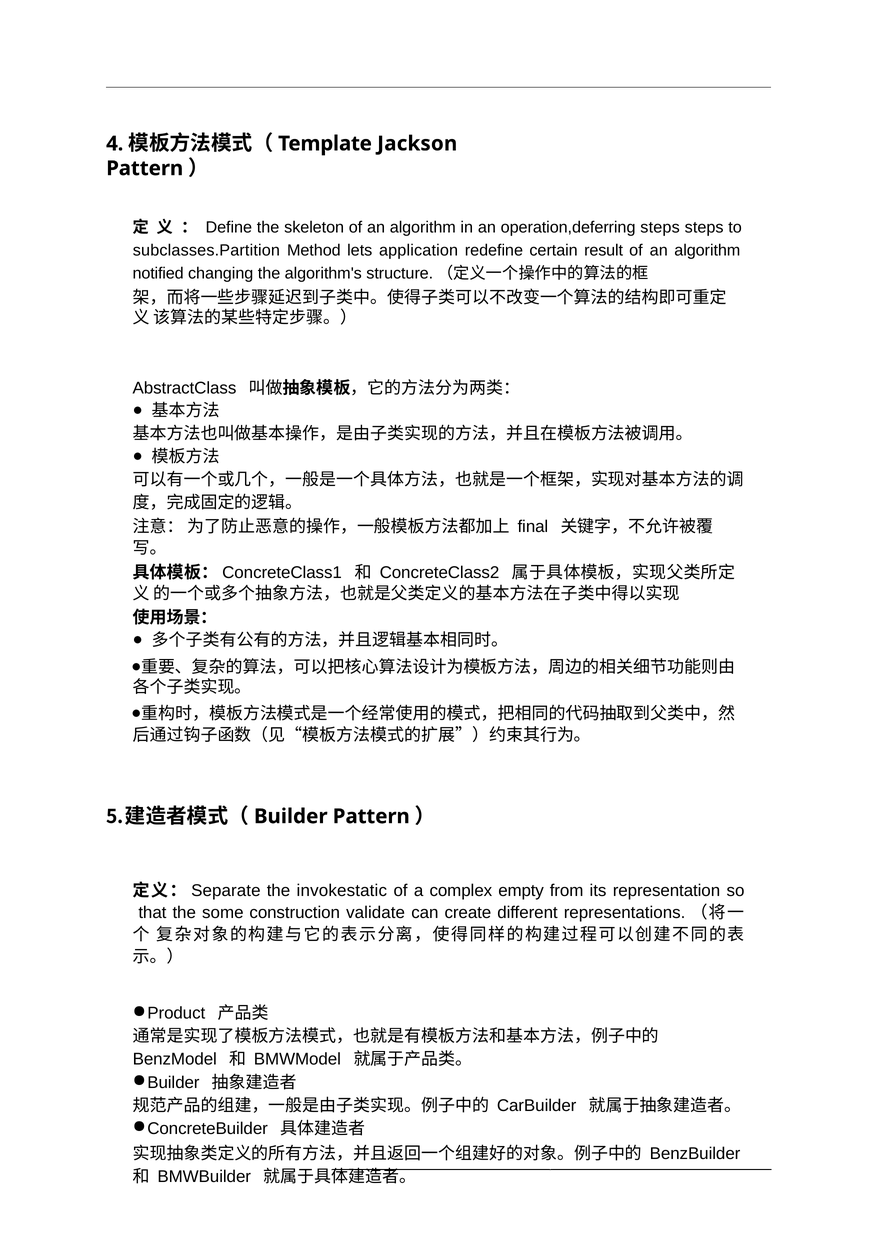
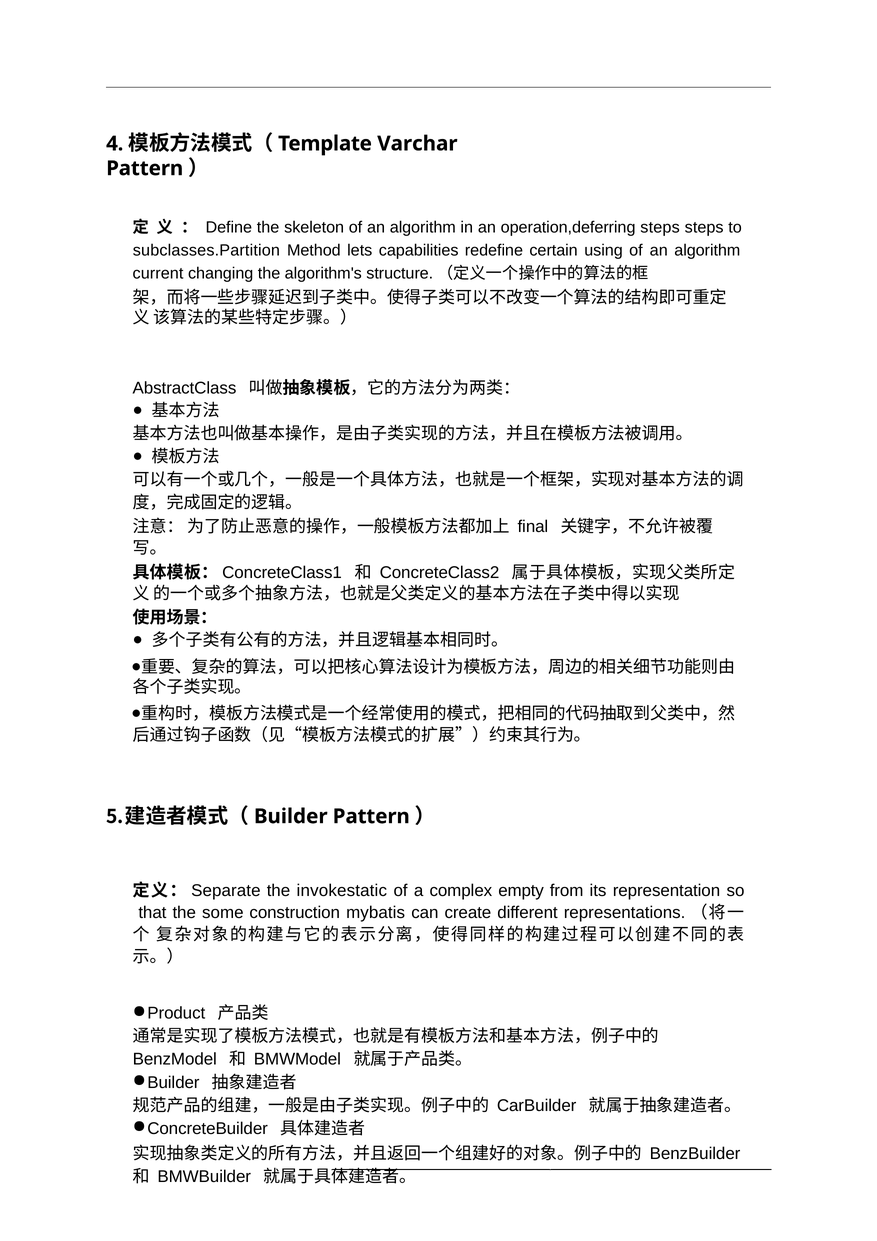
Jackson: Jackson -> Varchar (417, 144)
application: application -> capabilities (419, 250)
result: result -> using (604, 250)
notified: notified -> current (158, 273)
validate: validate -> mybatis (376, 913)
